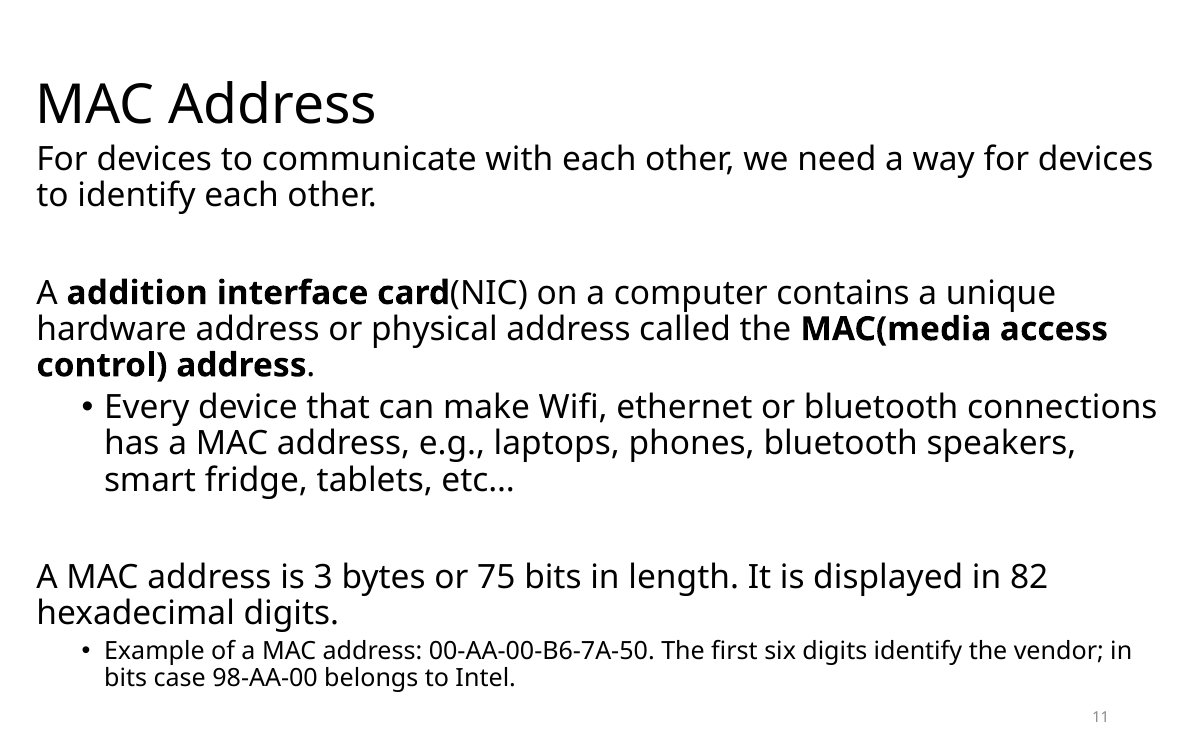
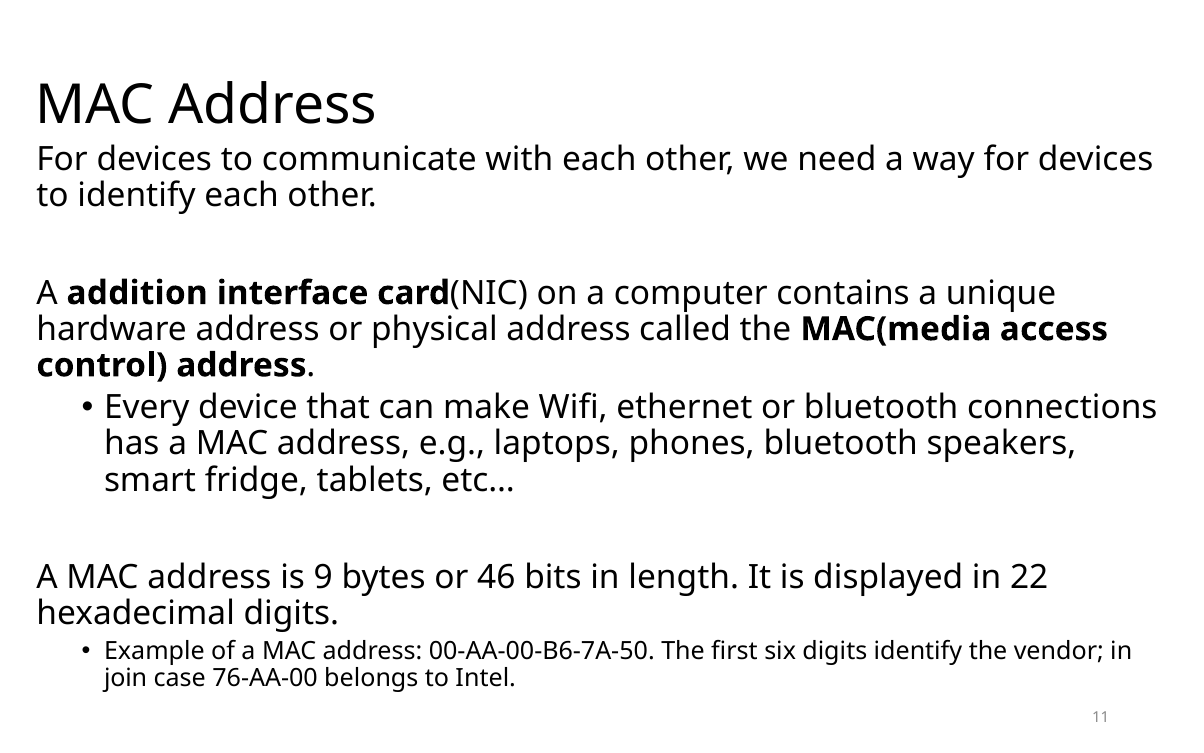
3: 3 -> 9 (323, 577)
75: 75 -> 46 (496, 577)
82: 82 -> 22 (1029, 577)
bits: bits -> join (126, 678)
98-AA-00: 98-AA-00 -> 76-AA-00 (265, 678)
